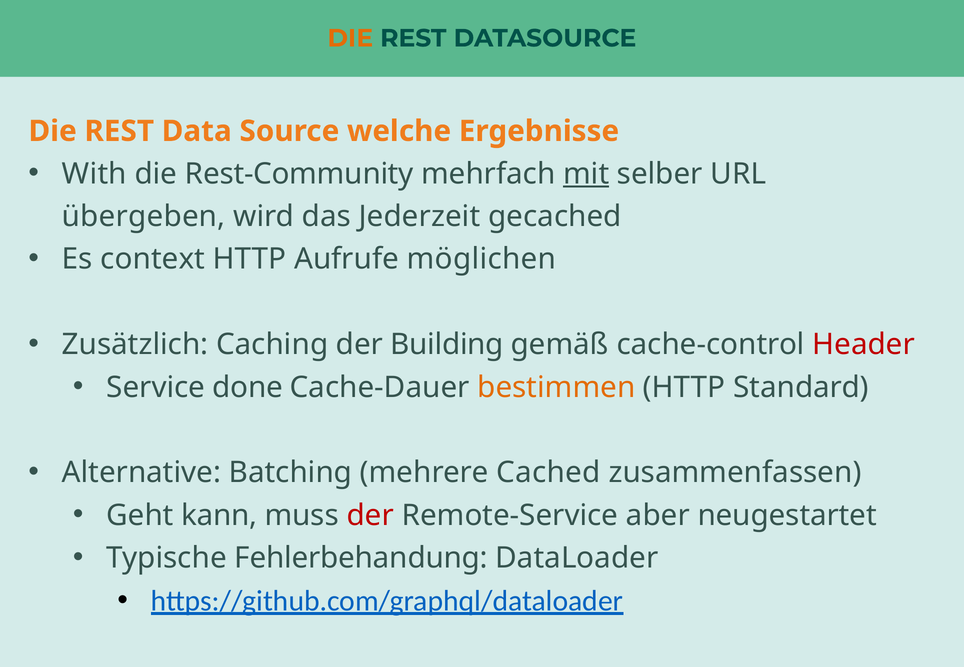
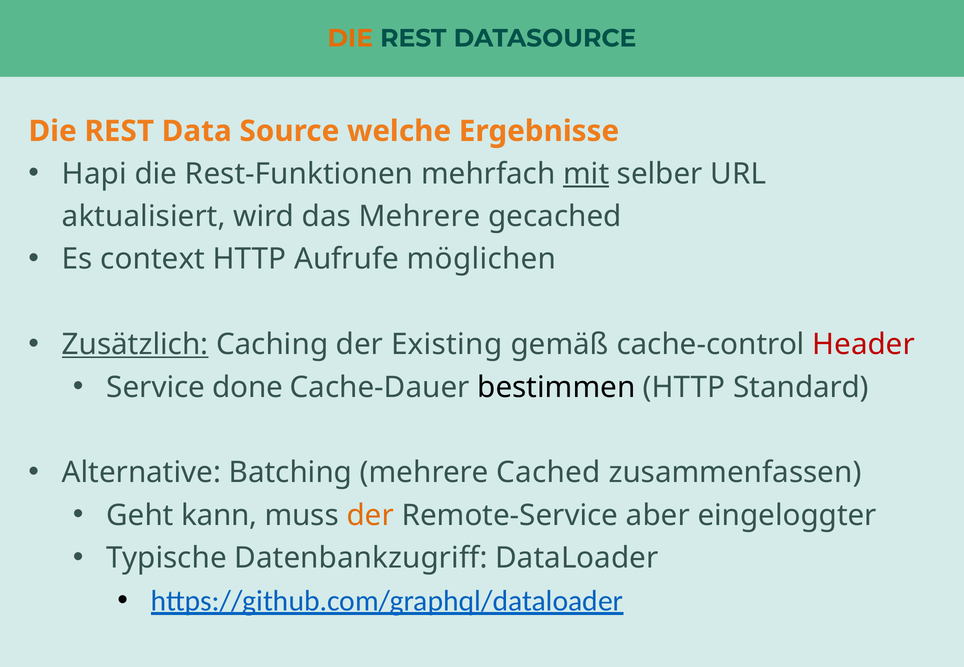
With: With -> Hapi (94, 174)
Rest-Community: Rest-Community -> Rest-Funktionen (299, 174)
übergeben: übergeben -> aktualisiert (144, 217)
das Jederzeit: Jederzeit -> Mehrere (419, 217)
Zusätzlich underline: none -> present (135, 345)
Building: Building -> Existing (447, 345)
bestimmen colour: orange -> black (556, 387)
der colour: red -> orange (370, 516)
neugestartet: neugestartet -> eingeloggter (787, 516)
Fehlerbehandung: Fehlerbehandung -> Datenbankzugriff (361, 558)
